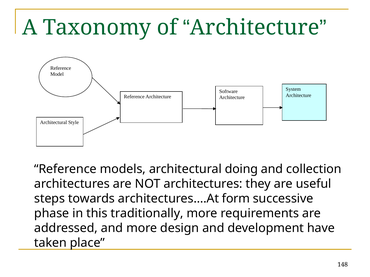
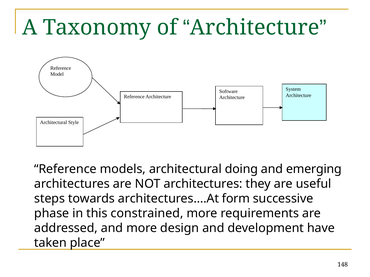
collection: collection -> emerging (314, 169)
traditionally: traditionally -> constrained (147, 214)
